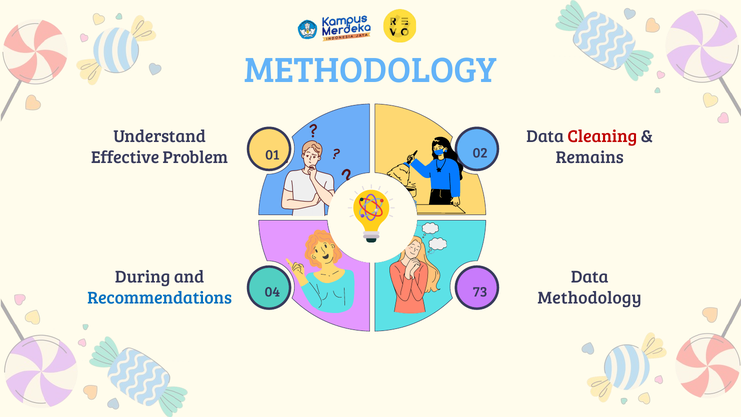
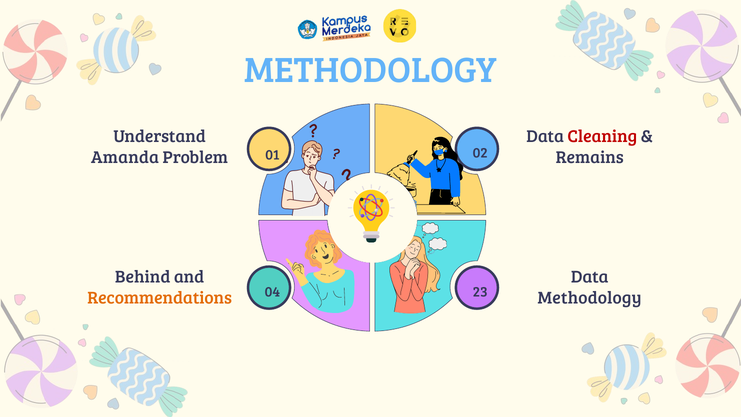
Effective: Effective -> Amanda (125, 158)
During: During -> Behind (143, 277)
73: 73 -> 23 (480, 292)
Recommendations colour: blue -> orange (160, 298)
